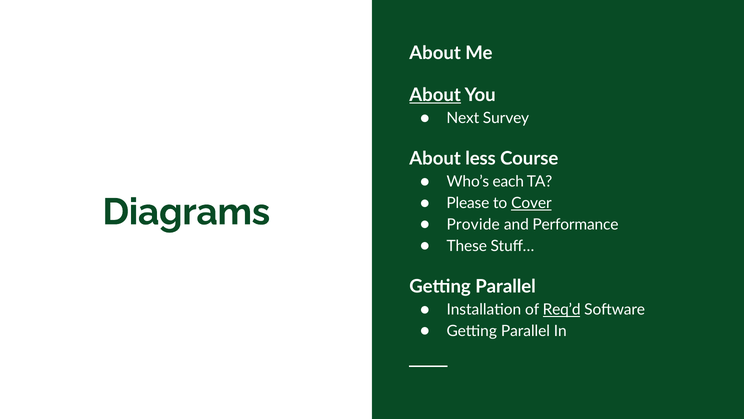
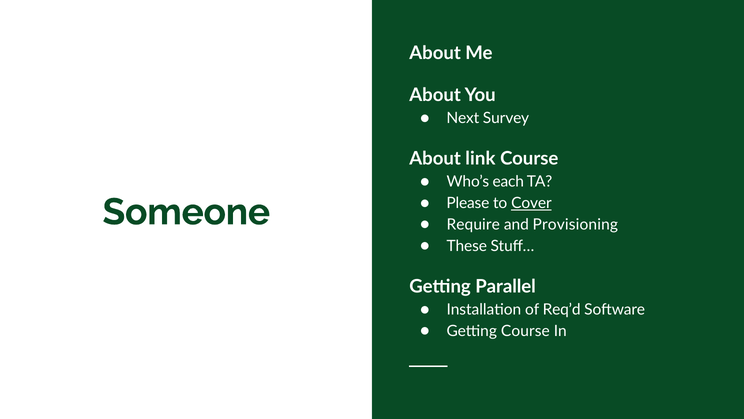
About underline: present -> none (435, 95)
less: less -> link (480, 159)
Diagrams: Diagrams -> Someone (186, 212)
Provide: Provide -> Require (473, 224)
Performance: Performance -> Provisioning (575, 224)
Req’d underline: present -> none (562, 309)
Parallel: Parallel -> Course (525, 331)
